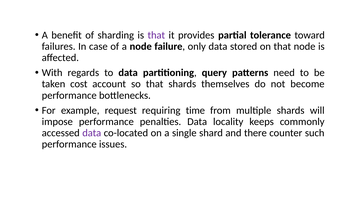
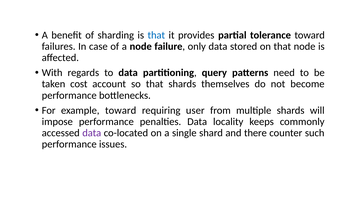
that colour: purple -> blue (156, 35)
example request: request -> toward (121, 110)
time: time -> user (195, 110)
